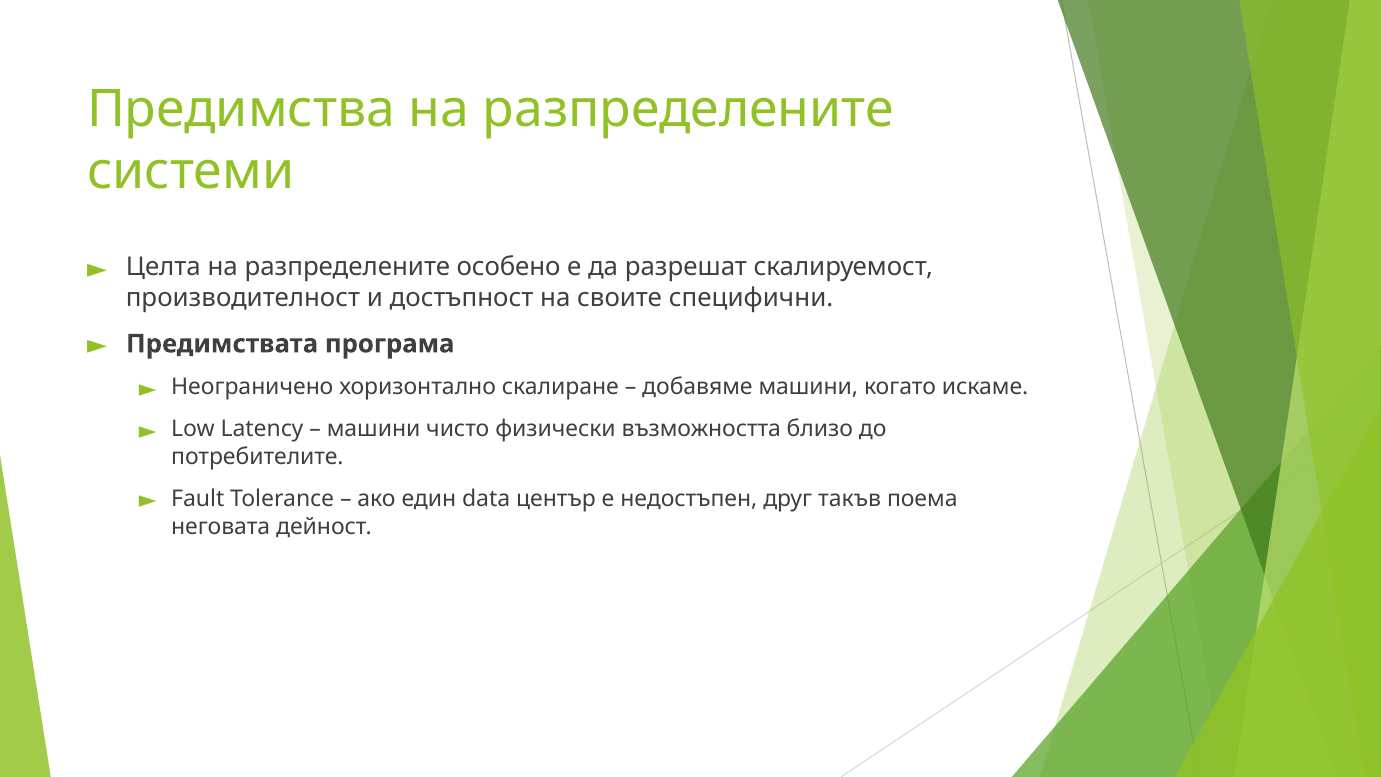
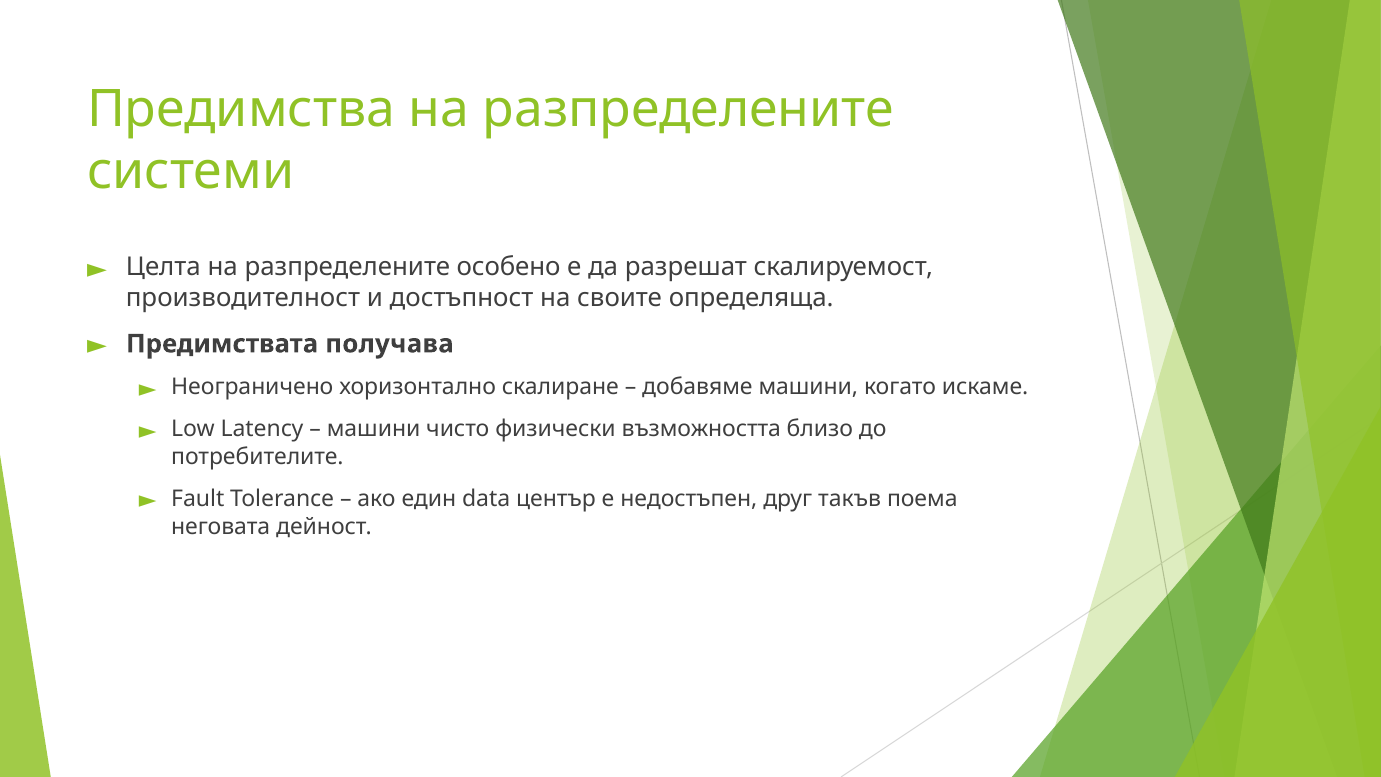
специфични: специфични -> определяща (751, 298)
програма: програма -> получава (389, 344)
